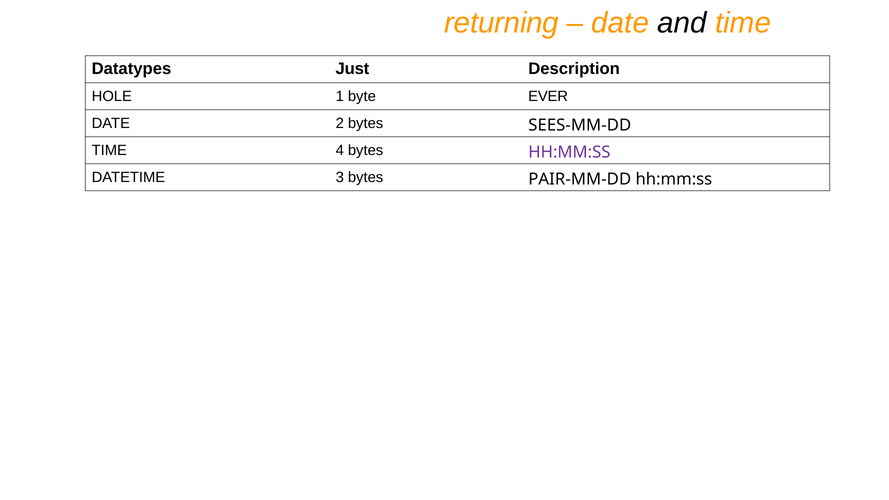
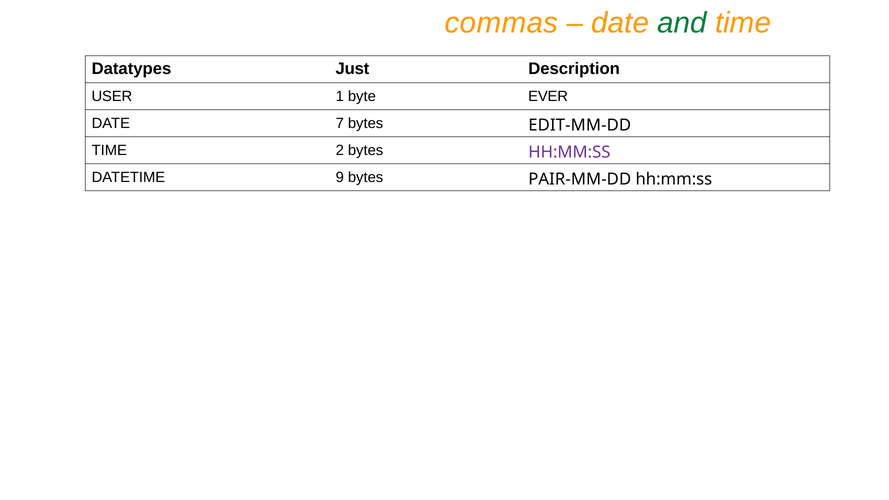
returning: returning -> commas (501, 23)
and colour: black -> green (682, 23)
HOLE: HOLE -> USER (112, 97)
2: 2 -> 7 (340, 124)
SEES-MM-DD: SEES-MM-DD -> EDIT-MM-DD (580, 125)
4: 4 -> 2 (340, 151)
3: 3 -> 9 (340, 178)
